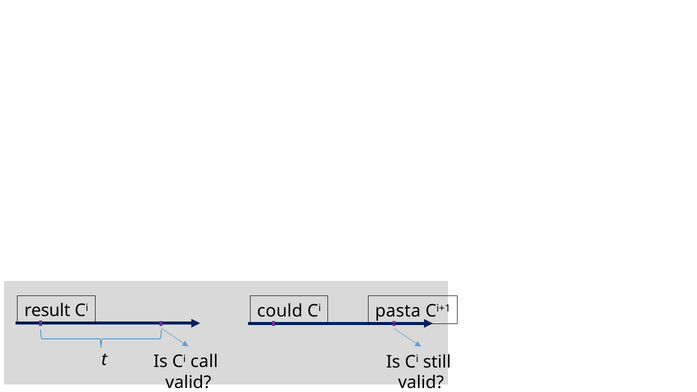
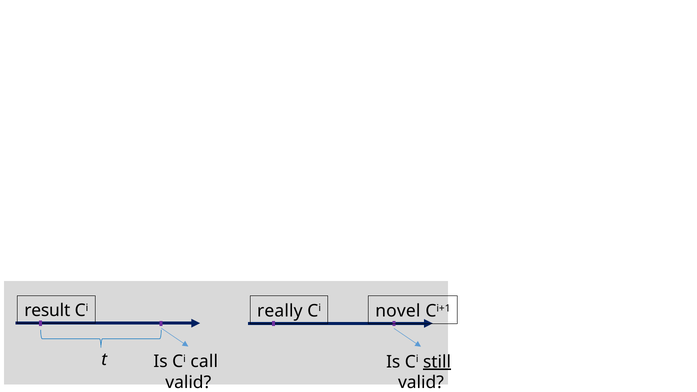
could: could -> really (280, 311)
pasta: pasta -> novel (398, 311)
still underline: none -> present (437, 362)
